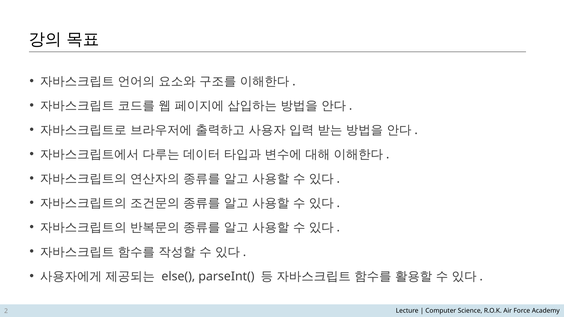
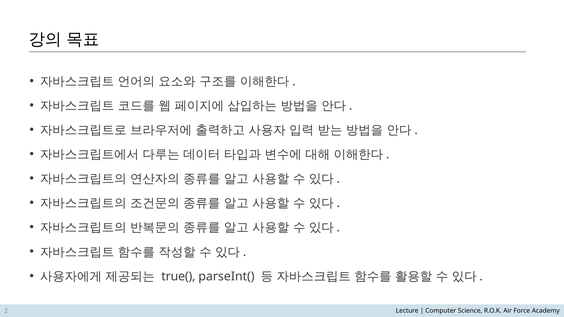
else(: else( -> true( (178, 277)
